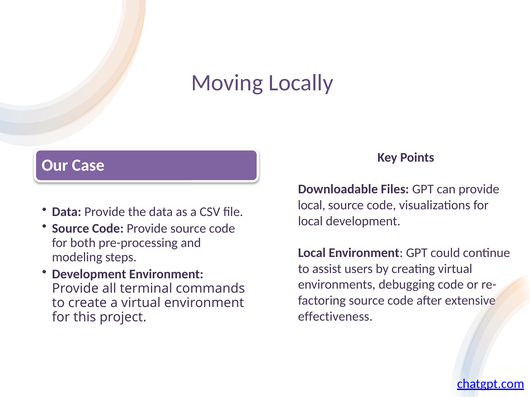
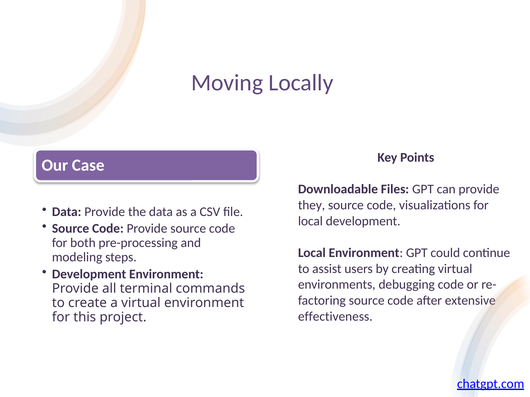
local: local -> they (312, 205)
